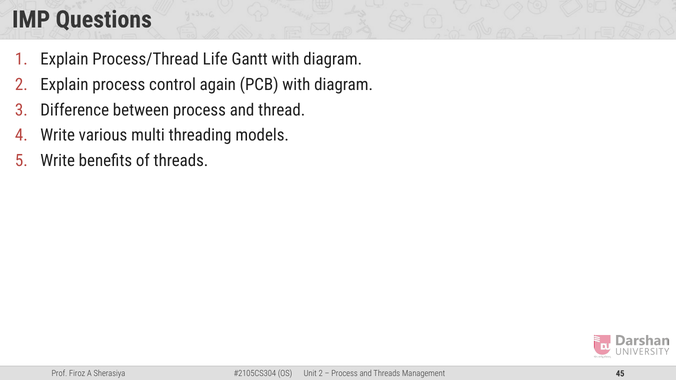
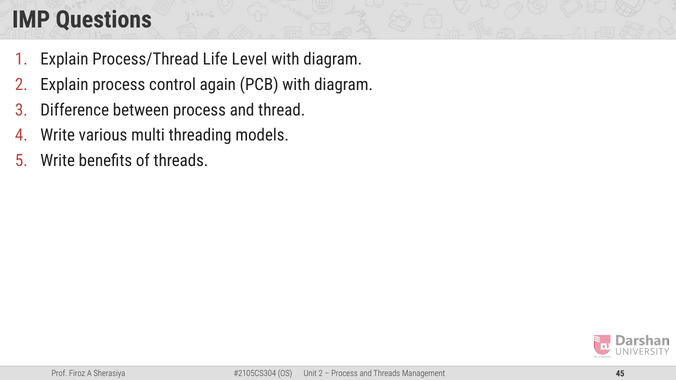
Gantt: Gantt -> Level (250, 59)
